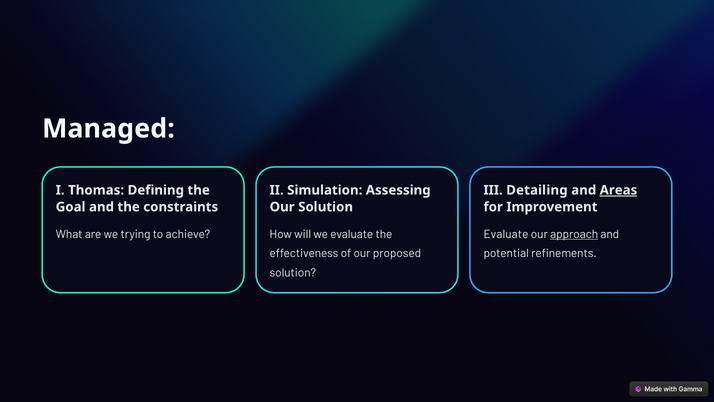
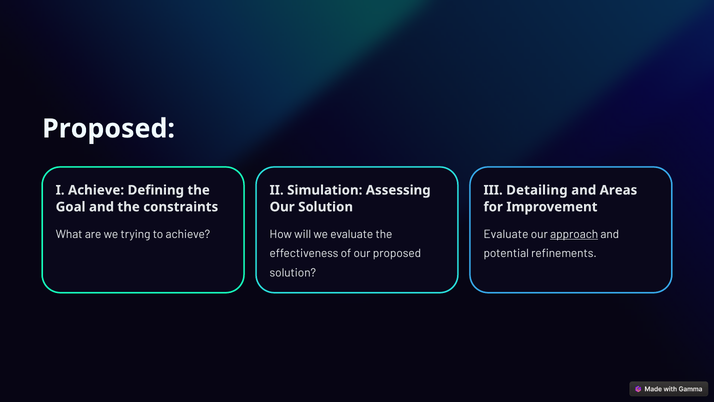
Managed: Managed -> Proposed (109, 129)
I Thomas: Thomas -> Achieve (96, 190)
Areas underline: present -> none (618, 190)
